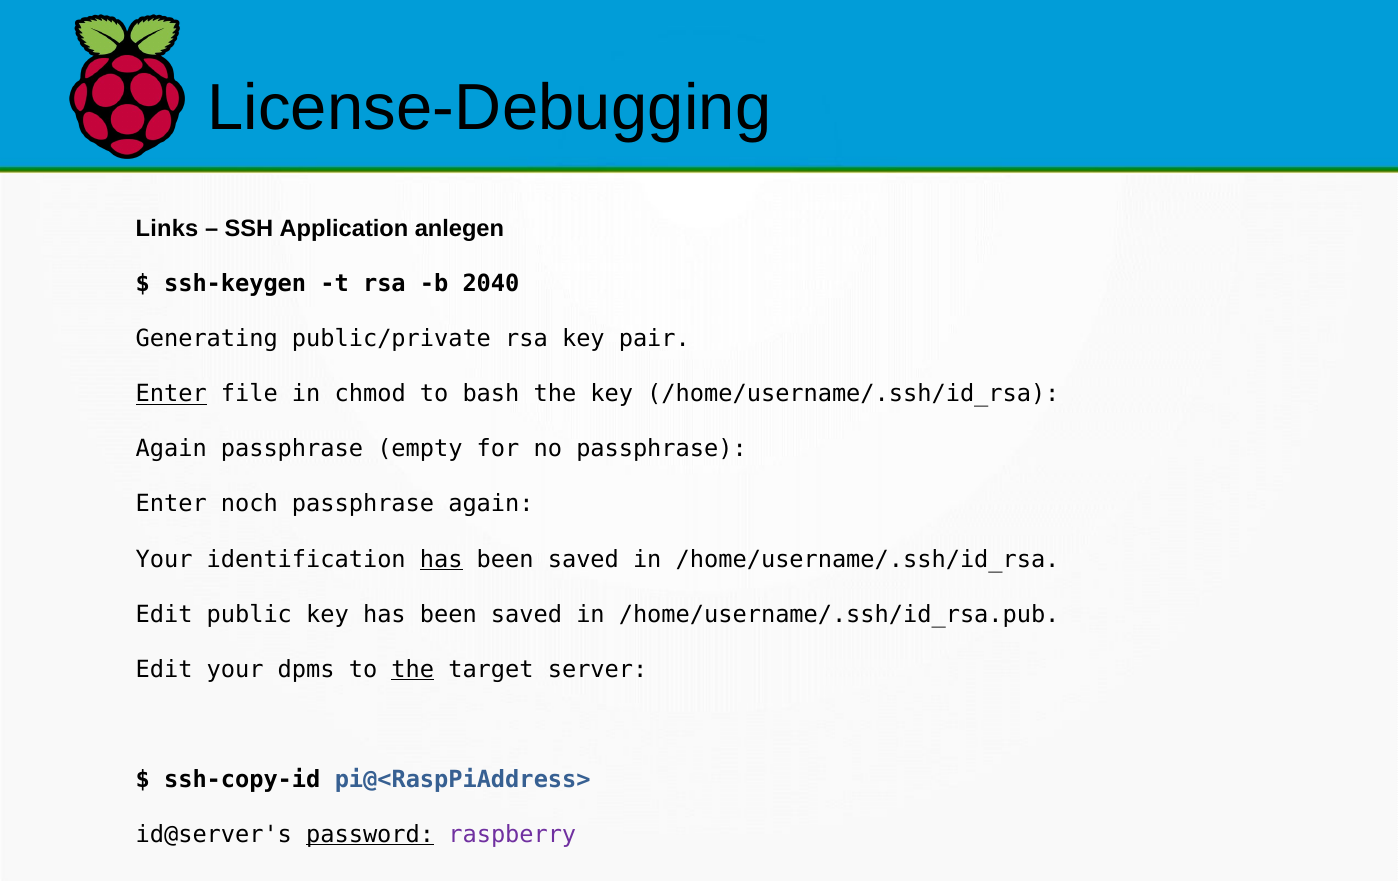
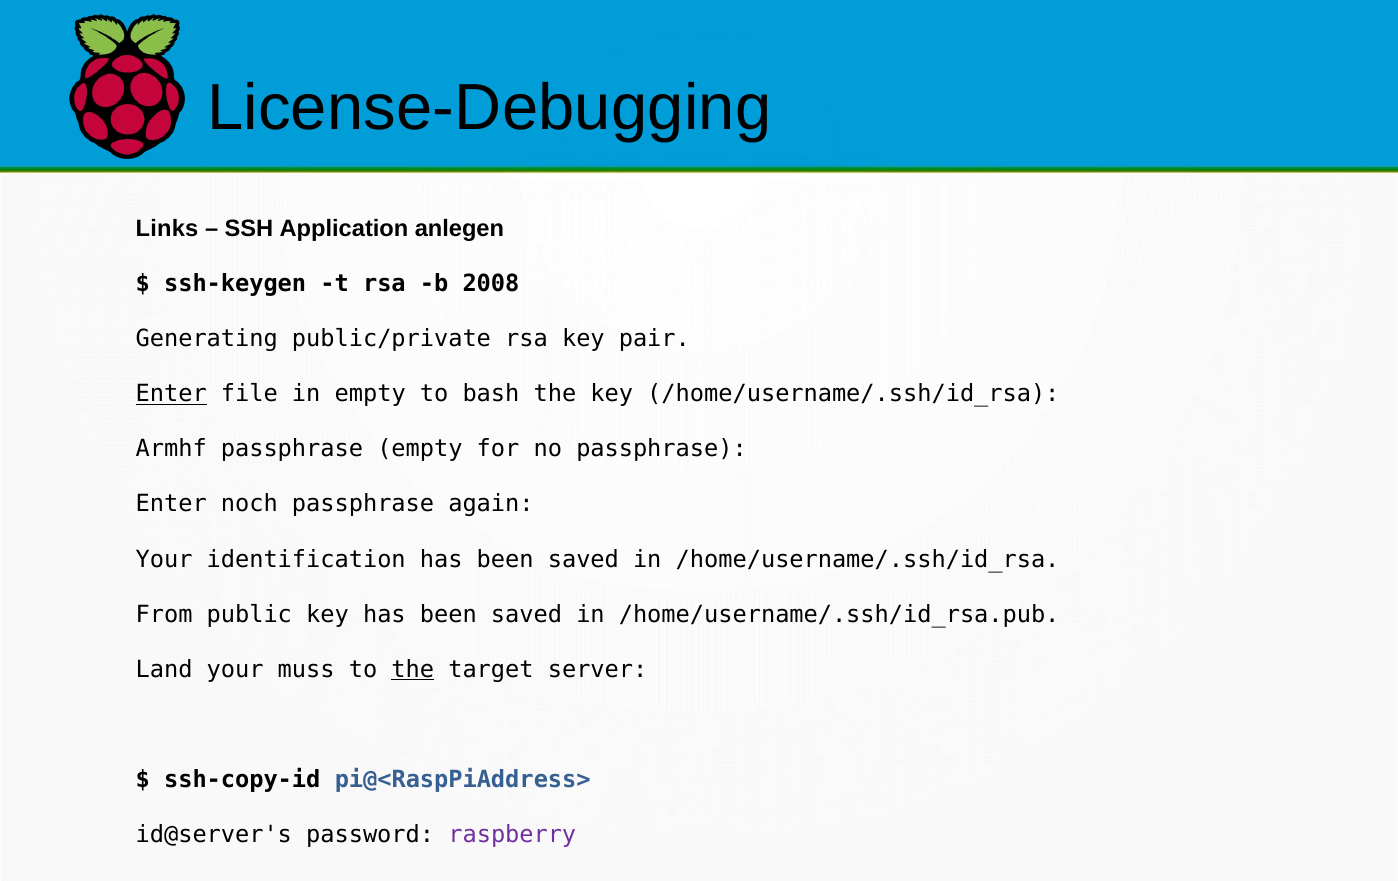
2040: 2040 -> 2008 (491, 284)
in chmod: chmod -> empty (370, 394)
Again: Again -> Armhf (171, 449)
has underline: present -> none (441, 559)
Edit: Edit -> From (164, 614)
Edit: Edit -> Land (164, 669)
dpms: dpms -> muss (306, 669)
password underline: present -> none (370, 834)
